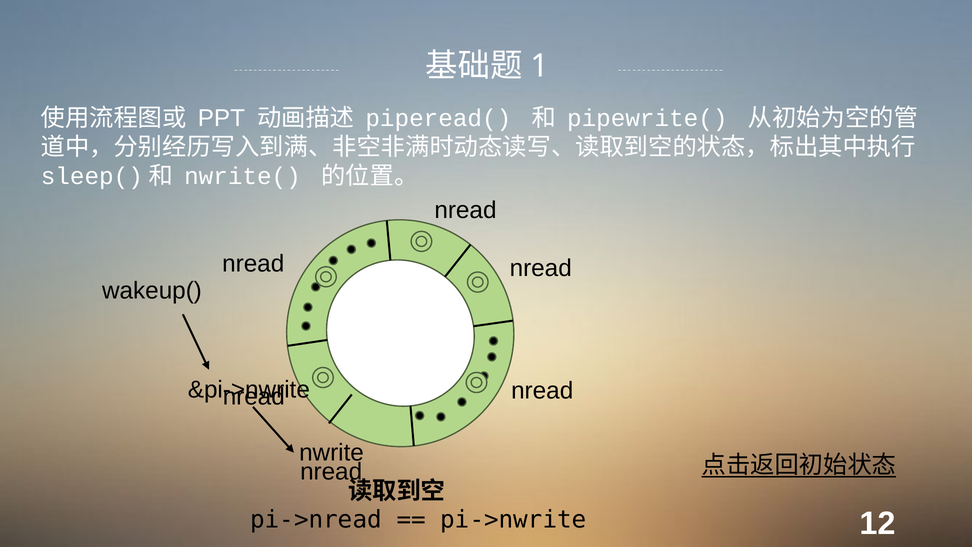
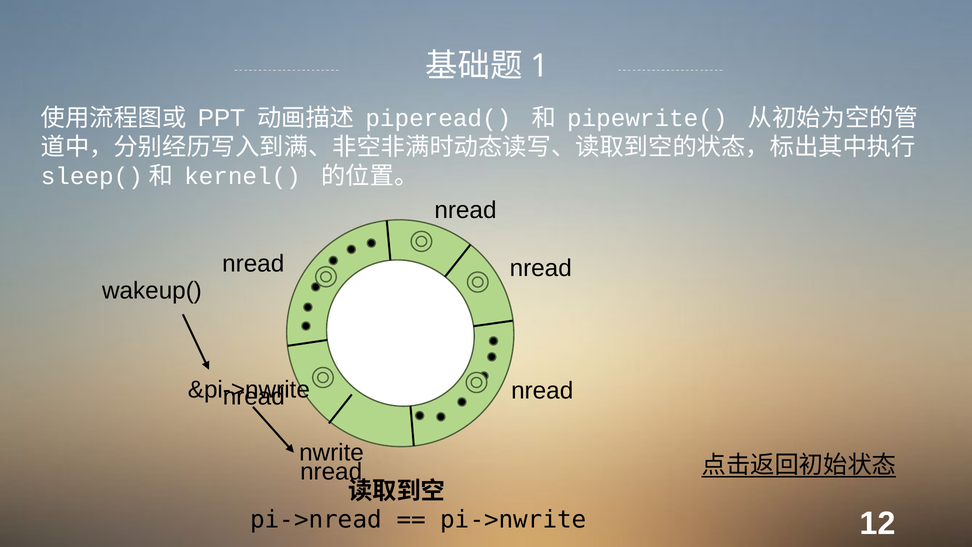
nwrite(: nwrite( -> kernel( (242, 176)
